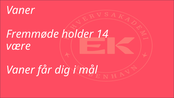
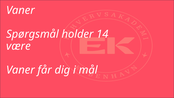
Fremmøde: Fremmøde -> Spørgsmål (33, 34)
